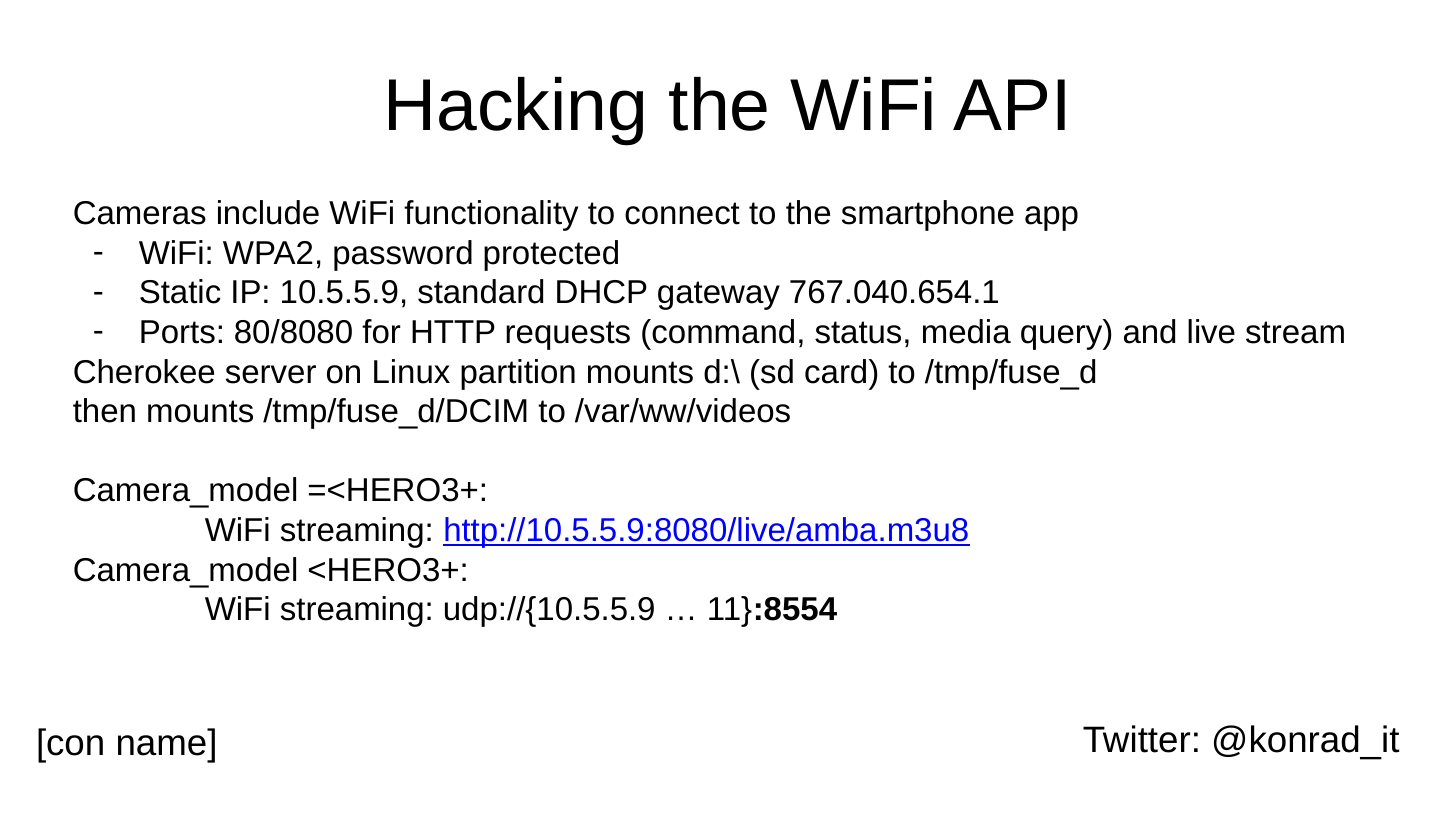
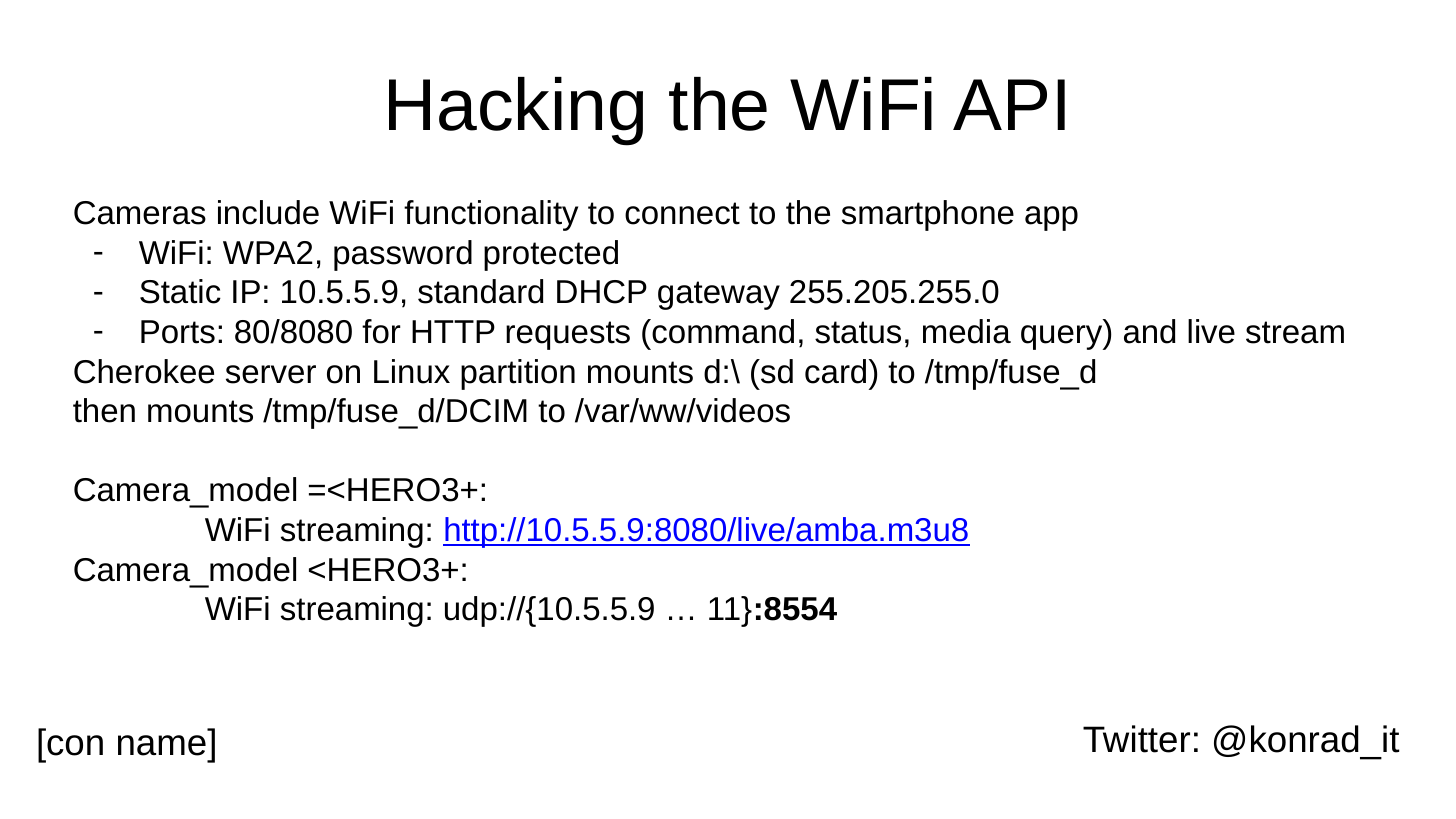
767.040.654.1: 767.040.654.1 -> 255.205.255.0 (894, 293)
